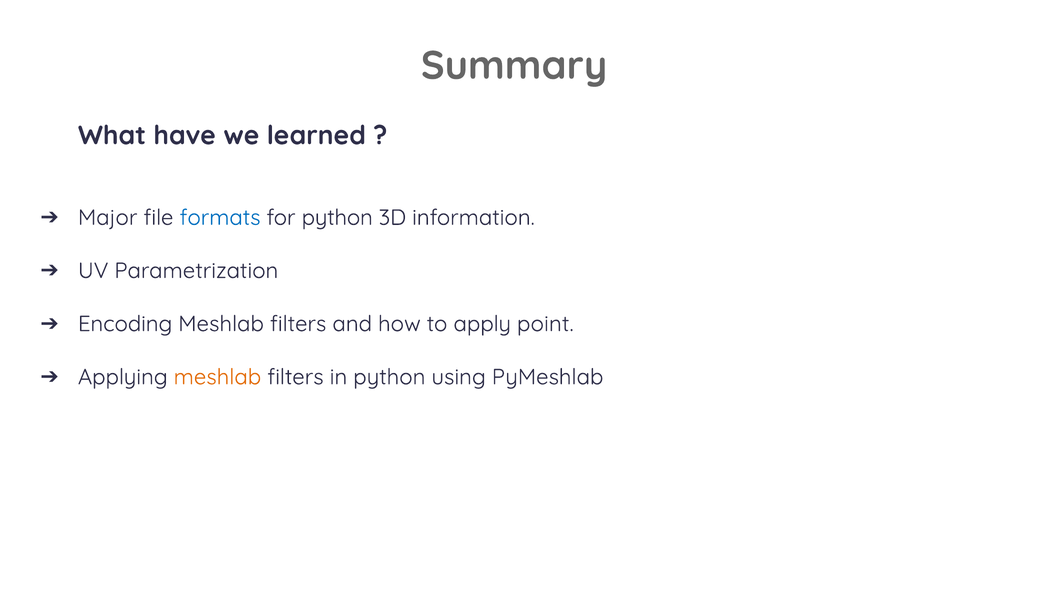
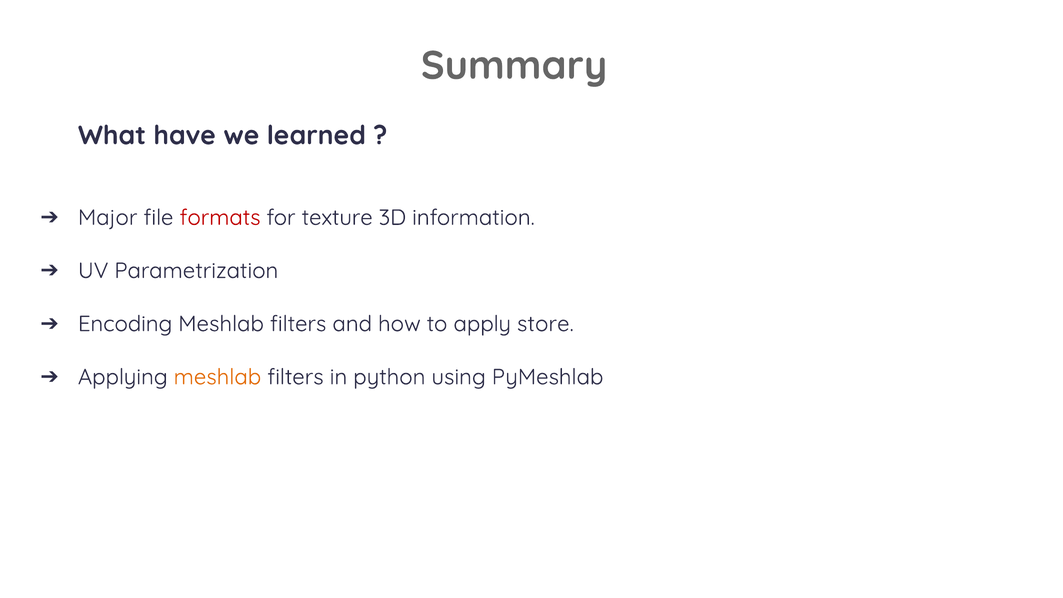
formats colour: blue -> red (220, 218)
for python: python -> texture (337, 218)
point: point -> store (545, 324)
